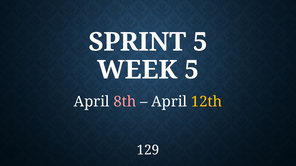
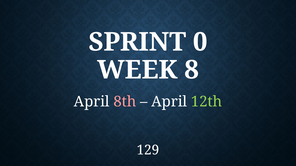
SPRINT 5: 5 -> 0 (200, 42)
WEEK 5: 5 -> 8 (192, 70)
12th colour: yellow -> light green (207, 102)
